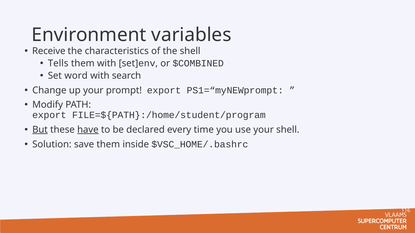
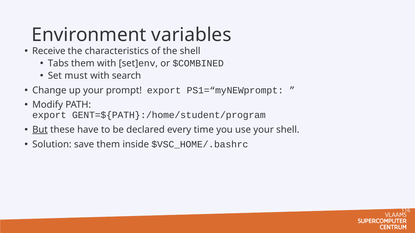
Tells: Tells -> Tabs (58, 63)
word: word -> must (76, 76)
FILE=${PATH}:/home/student/program: FILE=${PATH}:/home/student/program -> GENT=${PATH}:/home/student/program (169, 115)
have underline: present -> none (88, 130)
